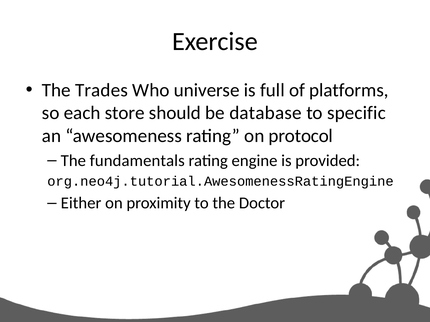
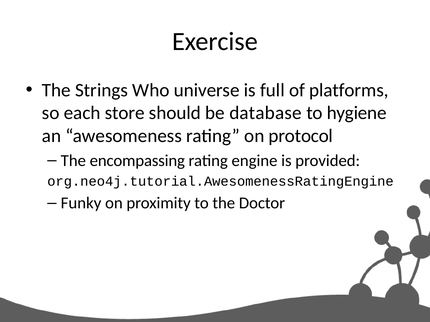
Trades: Trades -> Strings (102, 90)
specific: specific -> hygiene (357, 113)
fundamentals: fundamentals -> encompassing (137, 161)
Either: Either -> Funky (81, 203)
